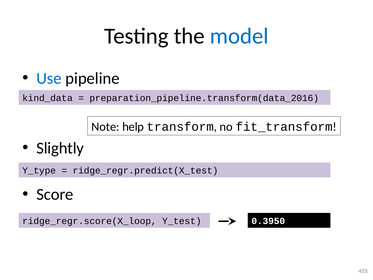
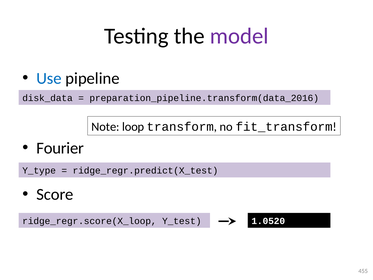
model colour: blue -> purple (239, 36)
kind_data: kind_data -> disk_data (47, 98)
help: help -> loop (133, 127)
Slightly: Slightly -> Fourier (60, 148)
0.3950: 0.3950 -> 1.0520 (268, 221)
